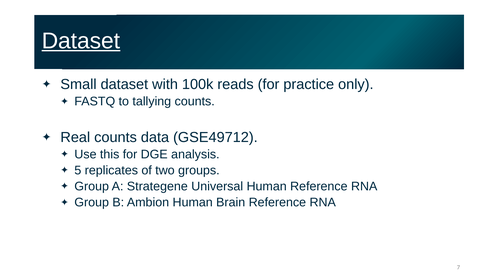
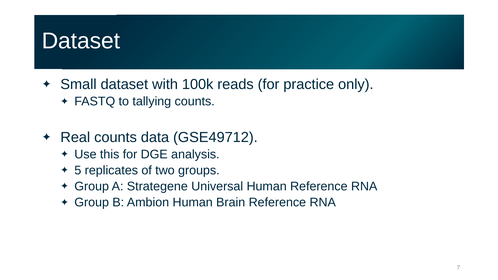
Dataset underline: present -> none (81, 41)
